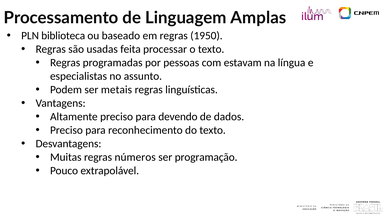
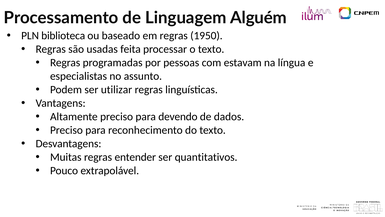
Amplas: Amplas -> Alguém (258, 18)
metais: metais -> utilizar (117, 90)
números: números -> entender (135, 157)
programação: programação -> quantitativos (206, 157)
